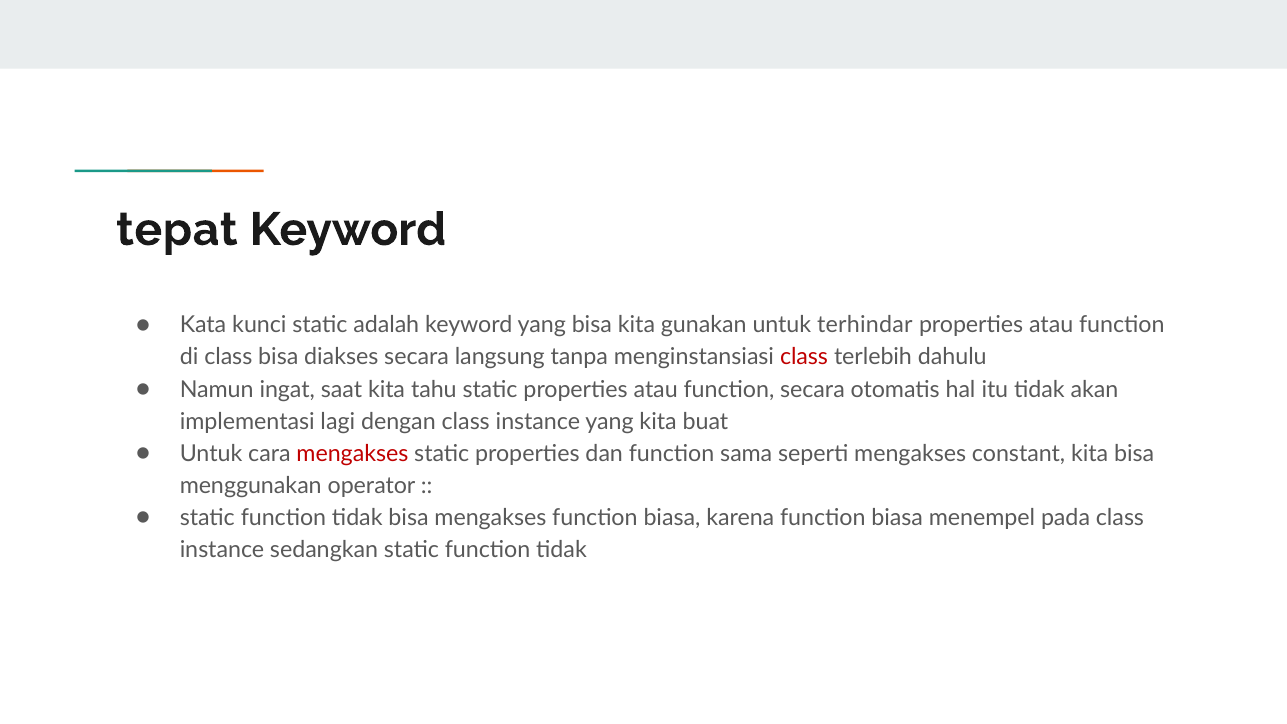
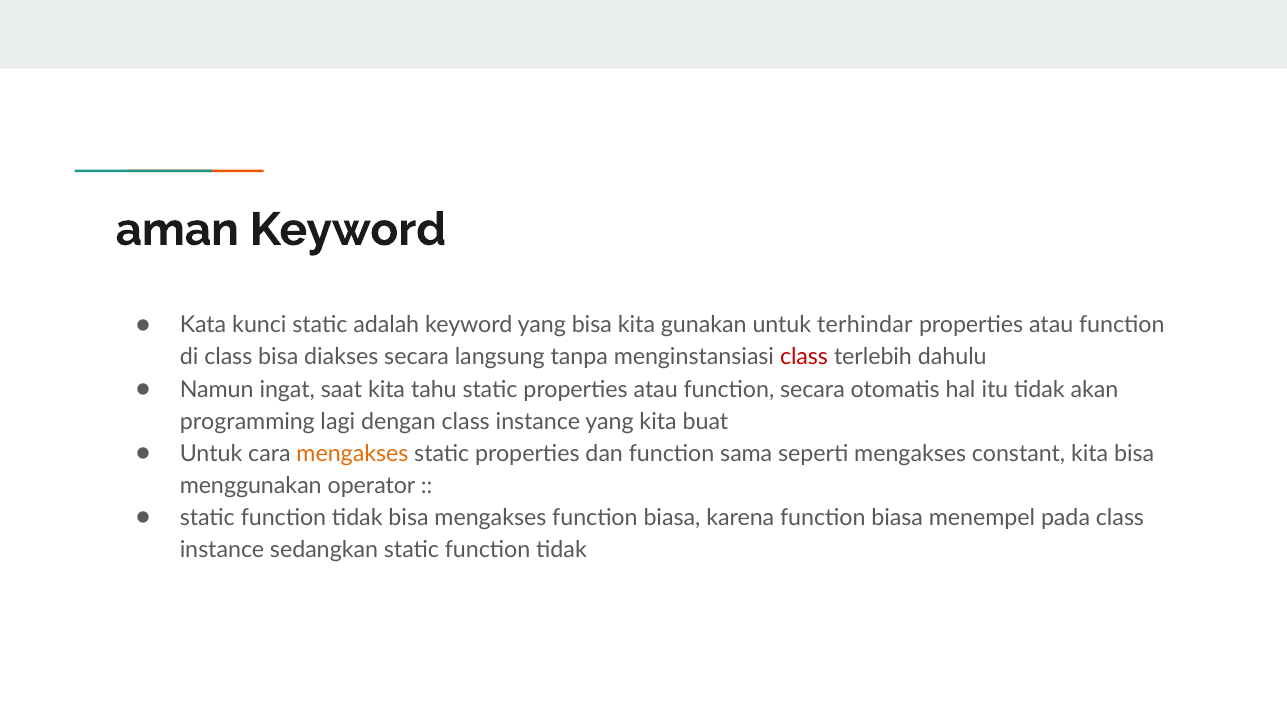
tepat: tepat -> aman (177, 230)
implementasi: implementasi -> programming (247, 421)
mengakses colour: red -> orange (352, 454)
